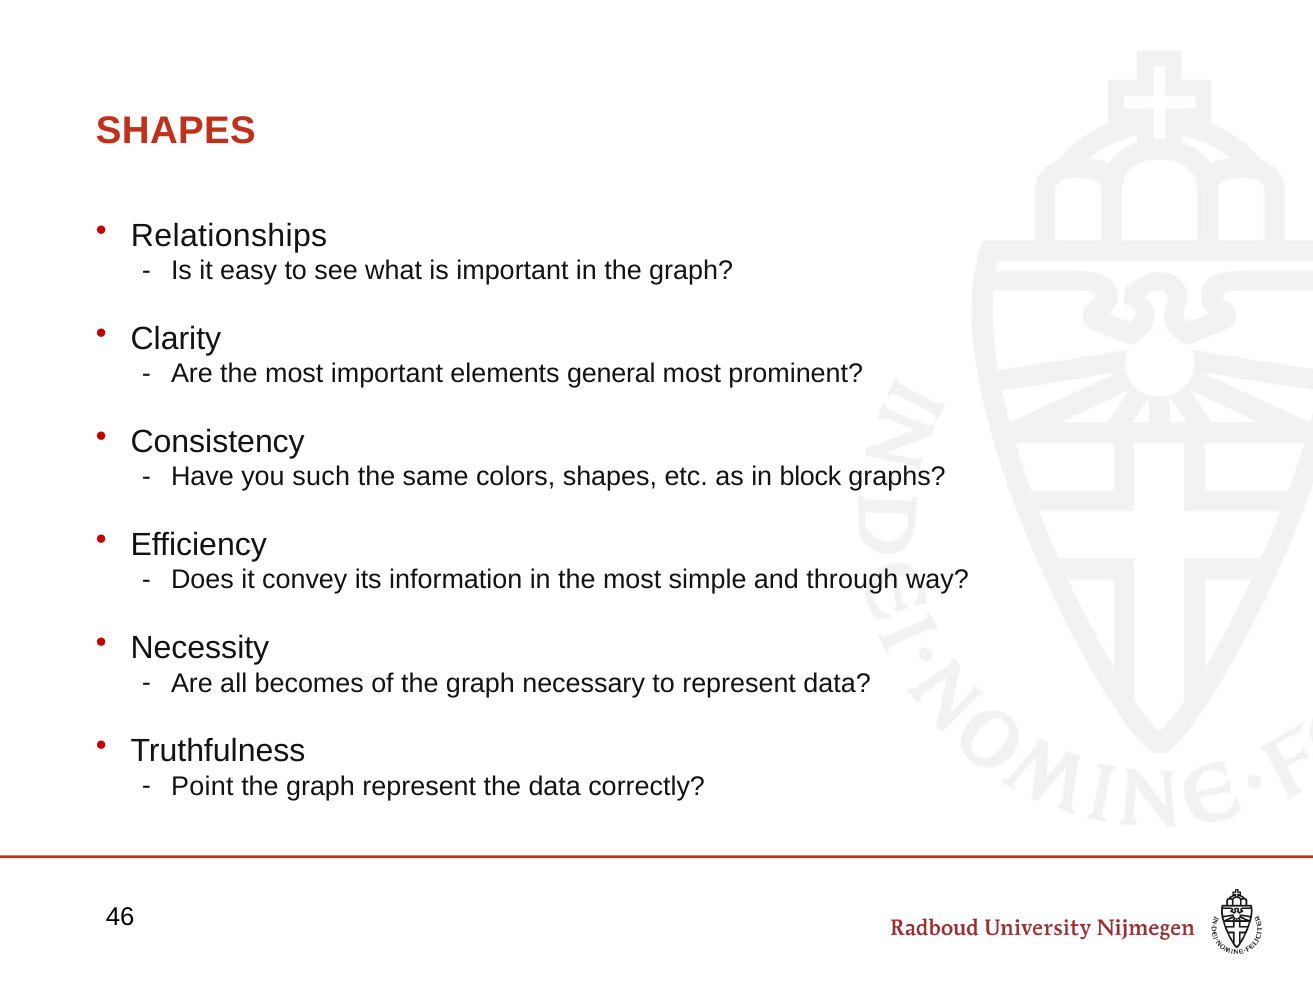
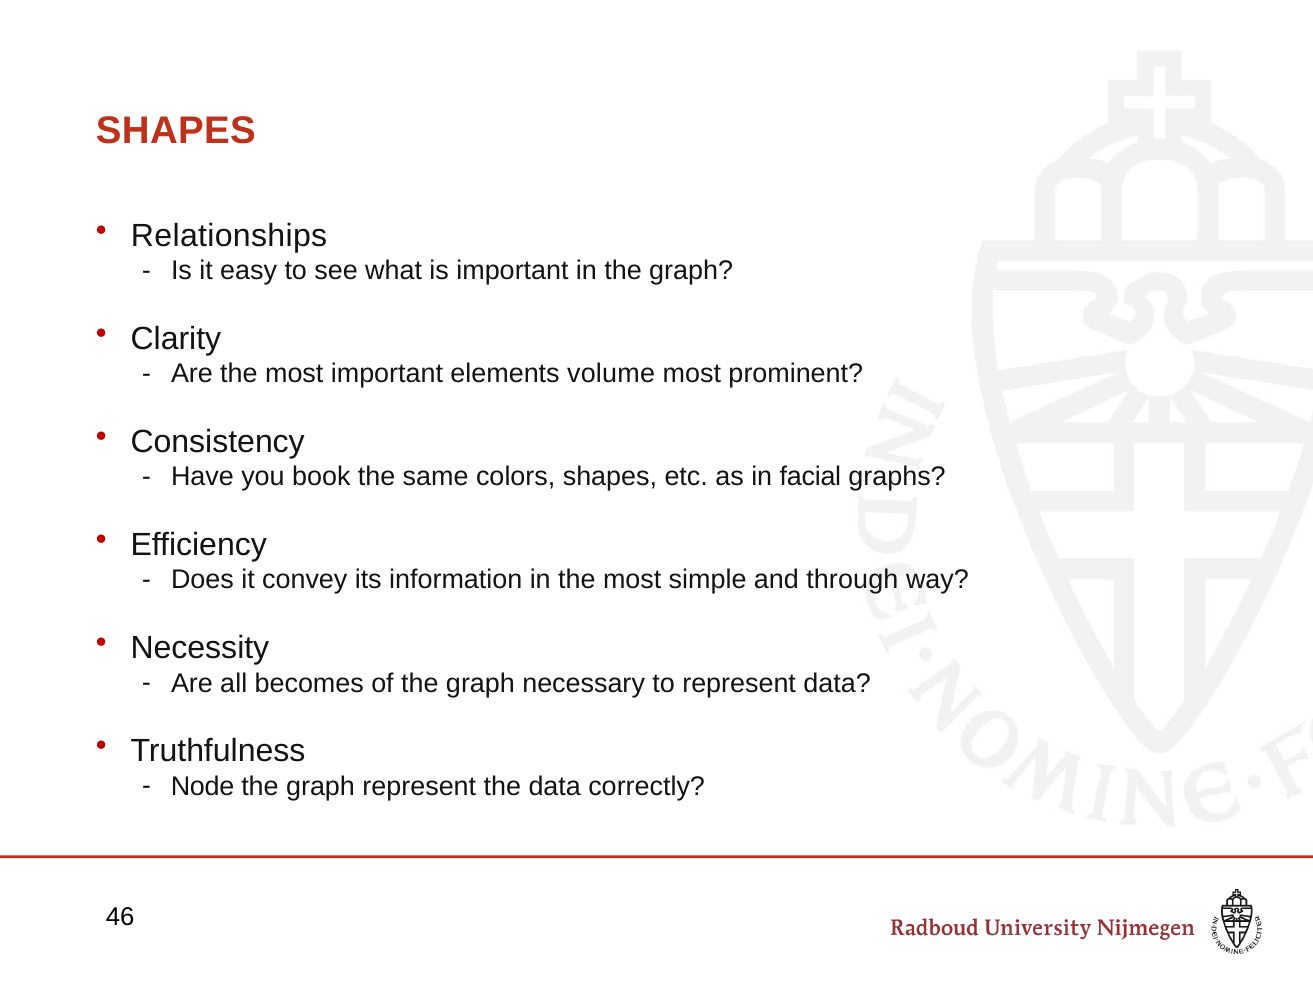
general: general -> volume (611, 374)
such: such -> book (321, 477)
block: block -> facial (810, 477)
Point: Point -> Node (203, 786)
